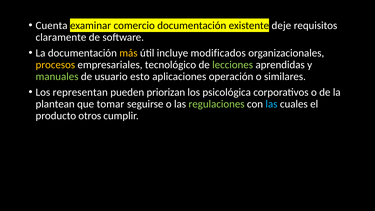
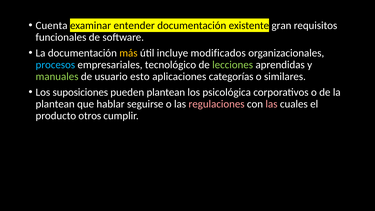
comercio: comercio -> entender (134, 25)
deje: deje -> gran (281, 25)
claramente: claramente -> funcionales (61, 37)
procesos colour: yellow -> light blue (55, 65)
operación: operación -> categorías (231, 76)
representan: representan -> suposiciones (80, 92)
pueden priorizan: priorizan -> plantean (166, 92)
tomar: tomar -> hablar (111, 104)
regulaciones colour: light green -> pink (217, 104)
las colour: light blue -> pink (272, 104)
